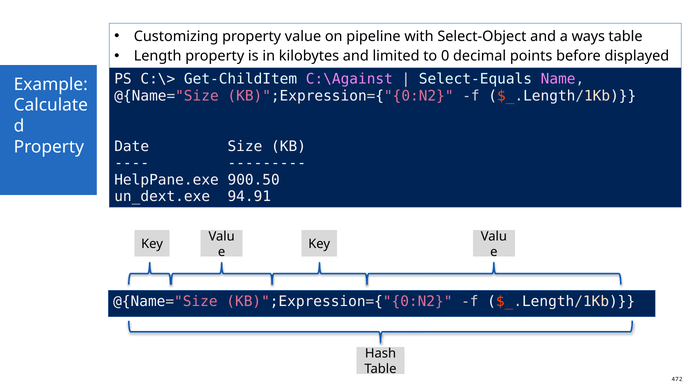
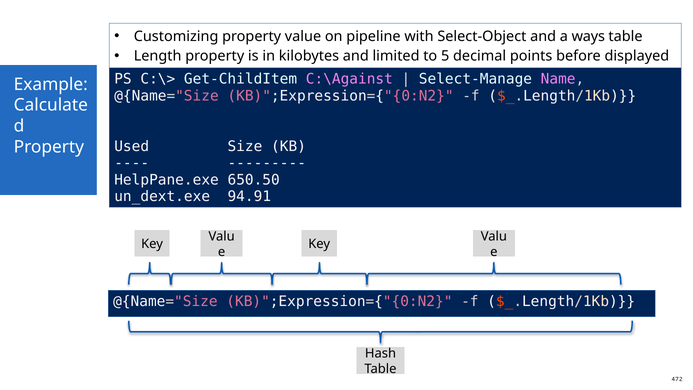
0: 0 -> 5 (445, 56)
Select-Equals: Select-Equals -> Select-Manage (475, 79)
Date: Date -> Used (132, 146)
900.50: 900.50 -> 650.50 (254, 180)
